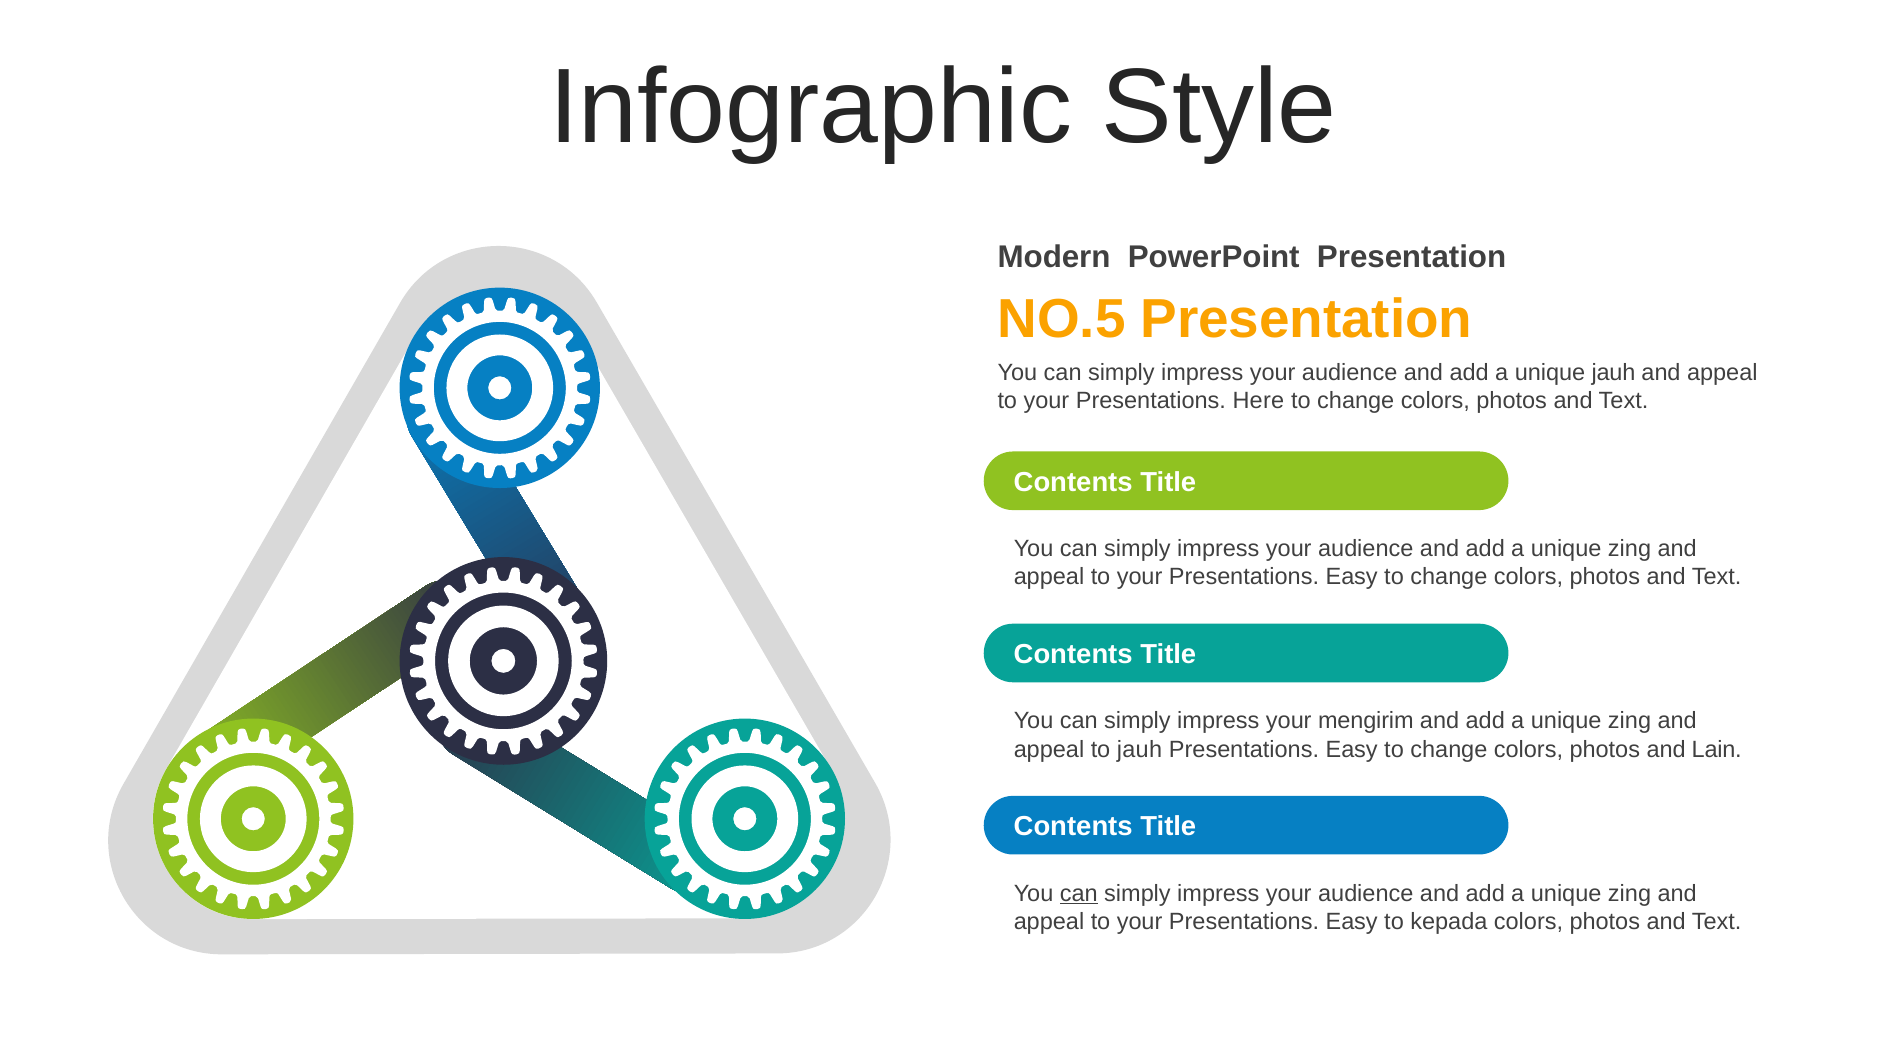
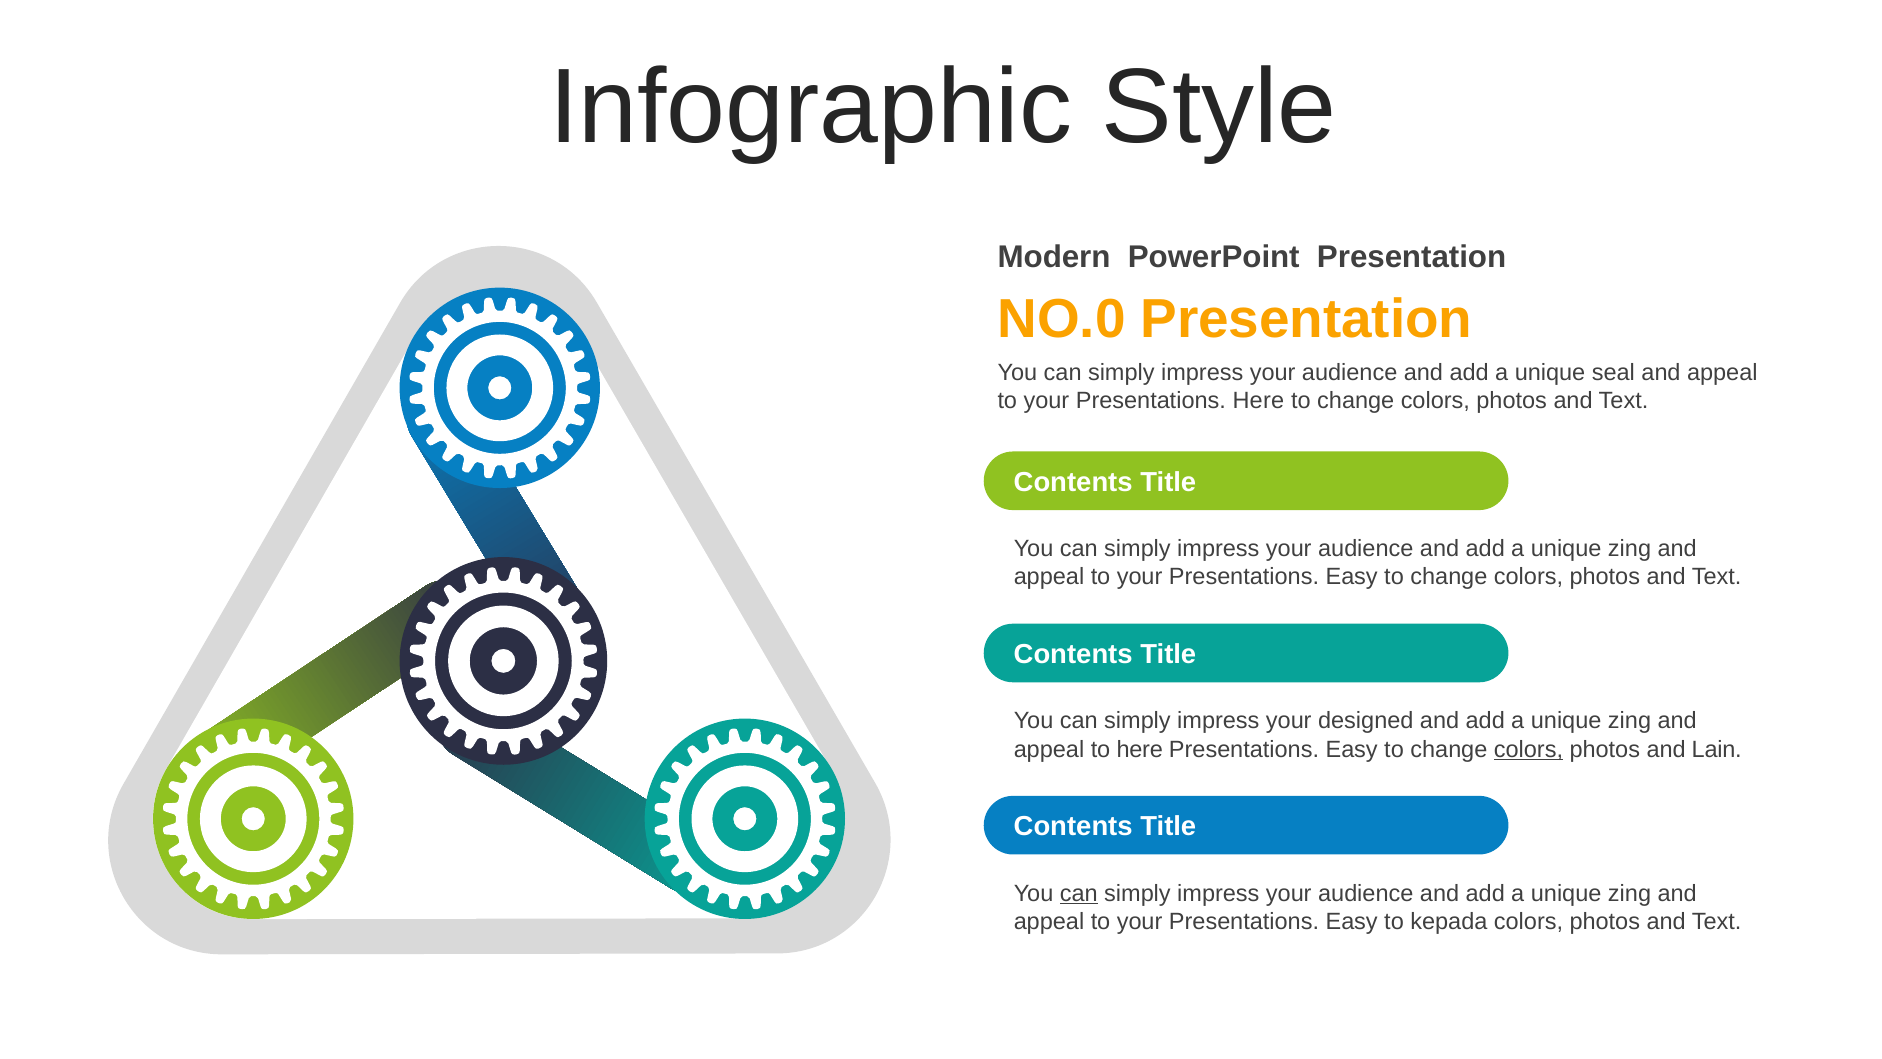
NO.5: NO.5 -> NO.0 (1062, 319)
unique jauh: jauh -> seal (1613, 373)
mengirim: mengirim -> designed (1366, 721)
to jauh: jauh -> here (1140, 749)
colors underline: none -> present (1528, 749)
